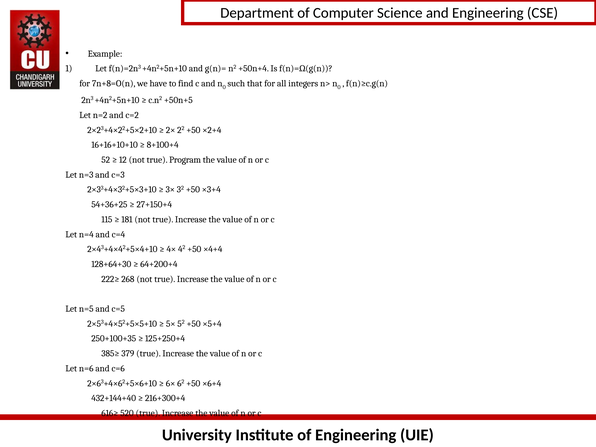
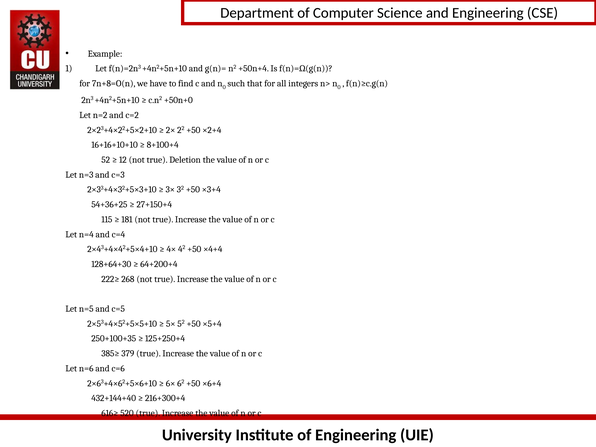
+50n+5: +50n+5 -> +50n+0 (178, 100)
Program: Program -> Deletion (185, 160)
